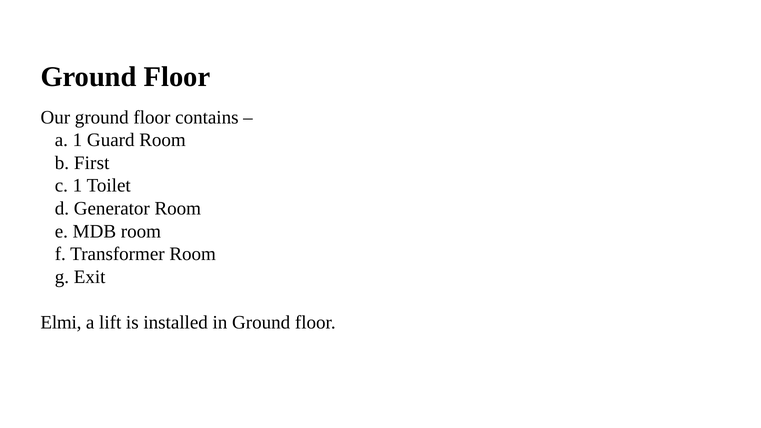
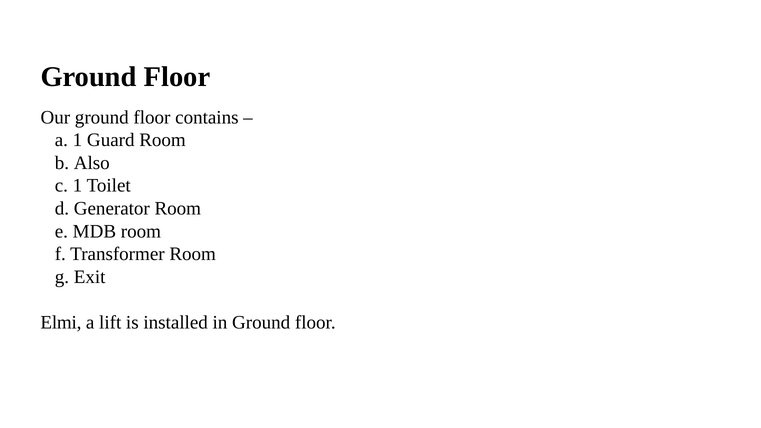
First: First -> Also (92, 163)
